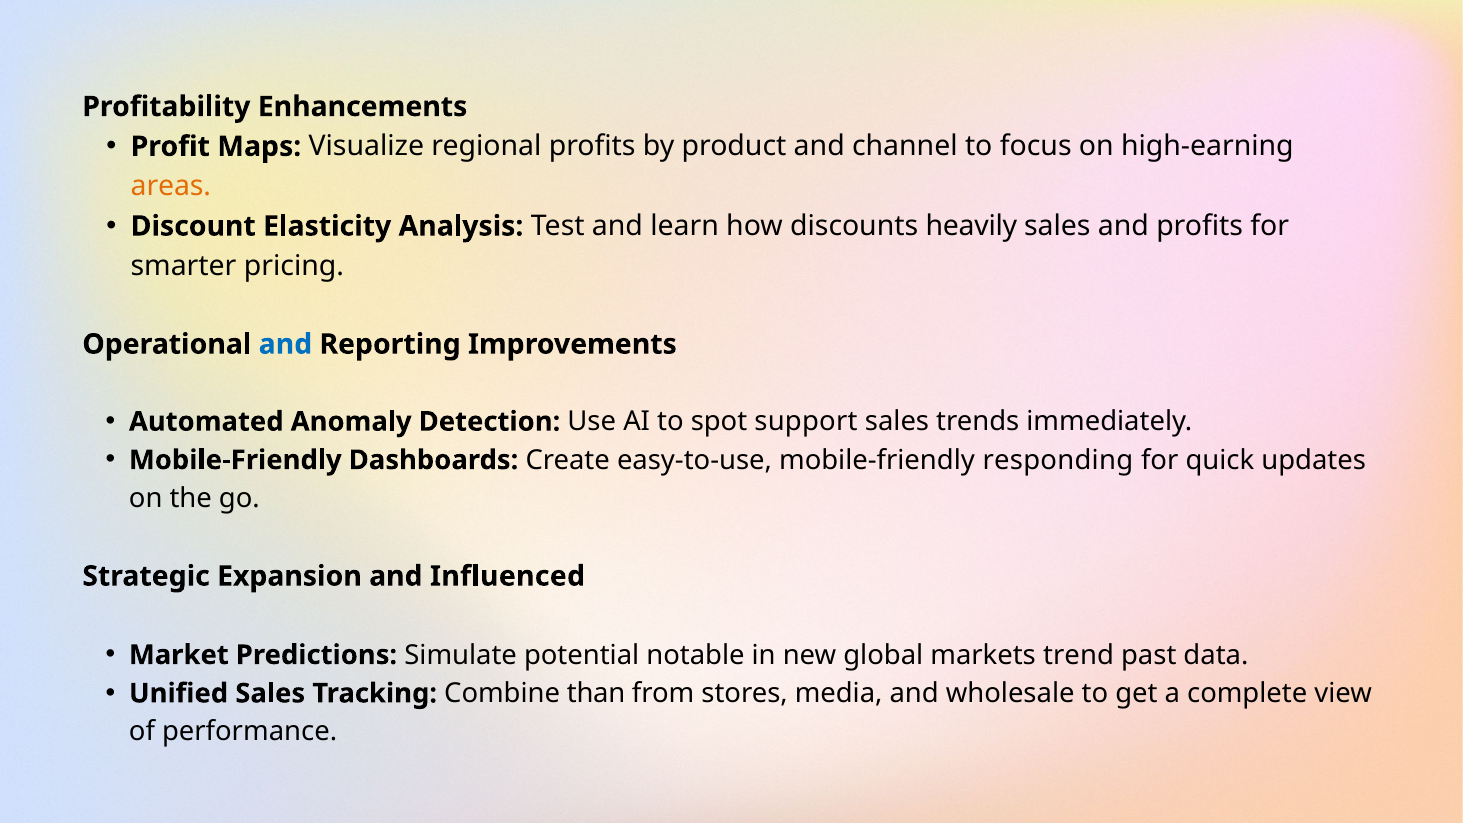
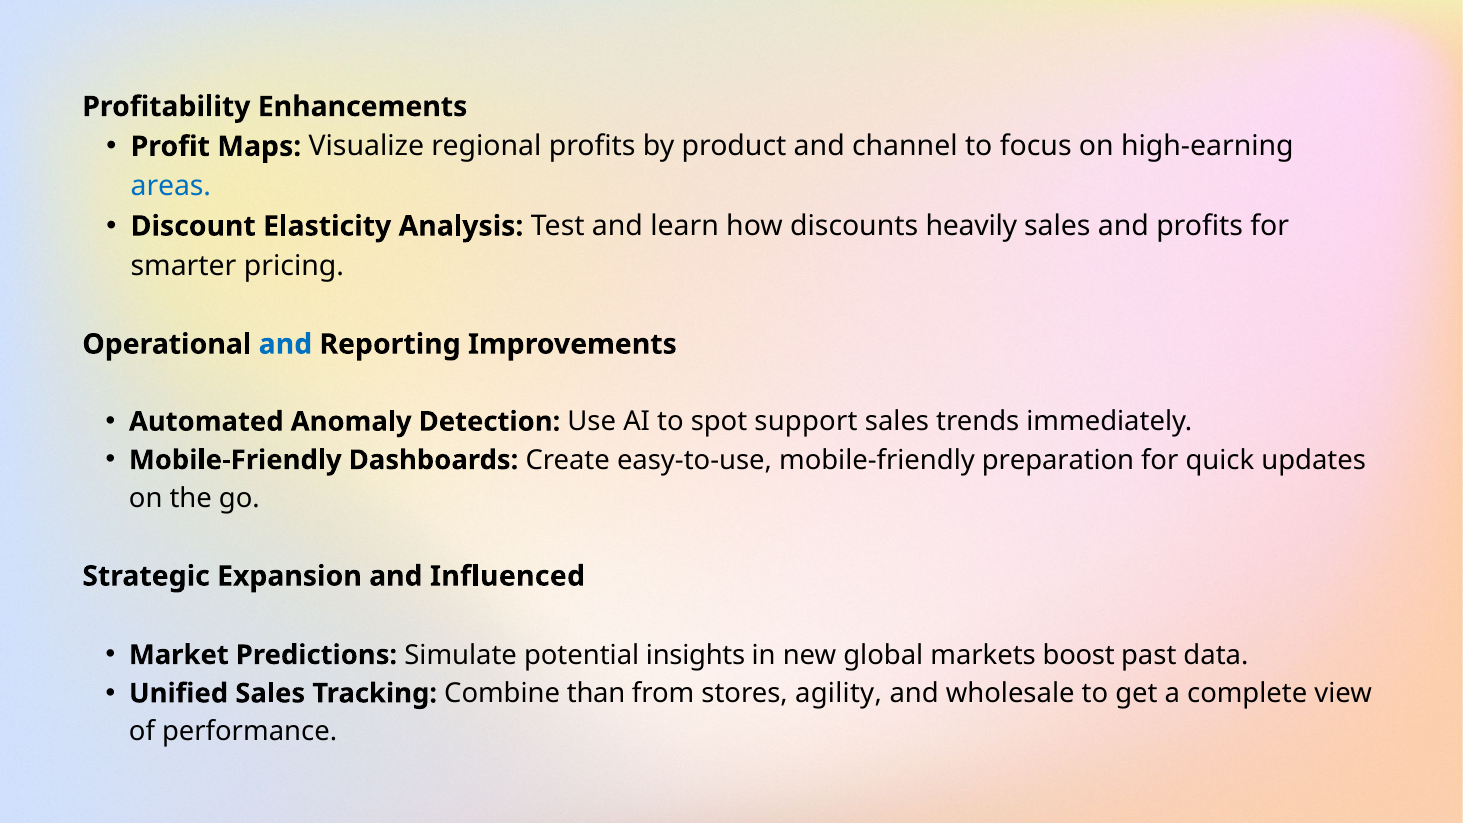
areas colour: orange -> blue (171, 186)
responding: responding -> preparation (1058, 460)
notable: notable -> insights (696, 655)
trend: trend -> boost (1079, 655)
media: media -> agility (839, 693)
